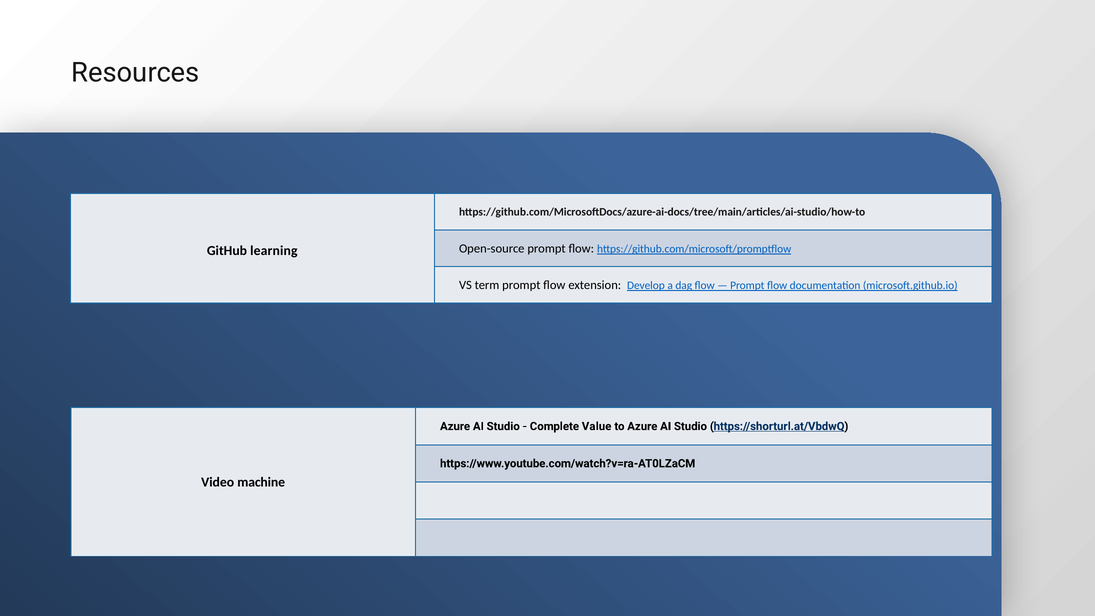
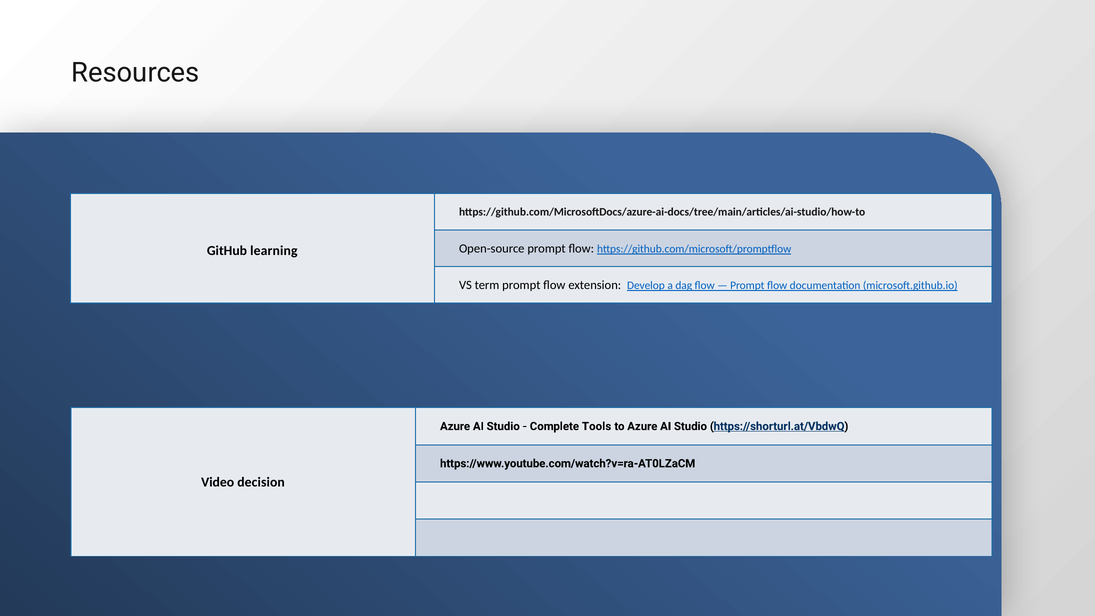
Value: Value -> Tools (597, 426)
machine: machine -> decision (261, 482)
